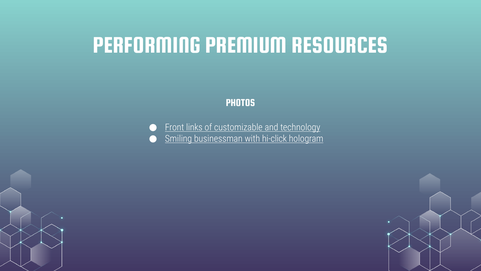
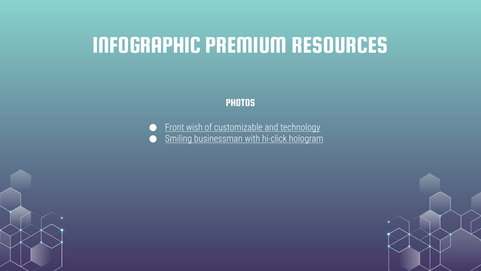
PERFORMING: PERFORMING -> INFOGRAPHIC (147, 45)
links: links -> wish (194, 127)
